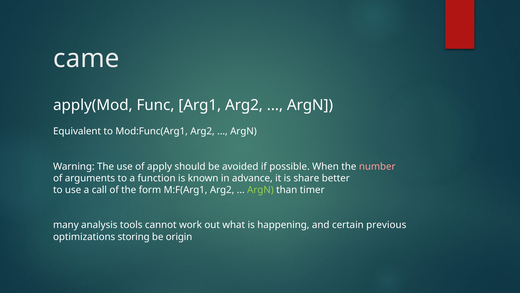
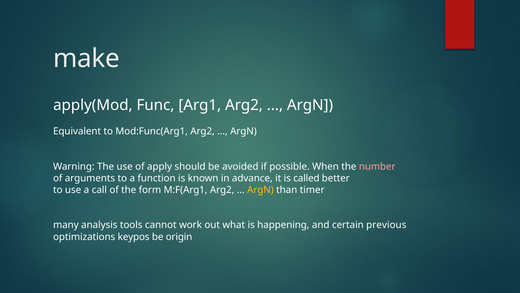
came: came -> make (87, 59)
share: share -> called (306, 178)
ArgN colour: light green -> yellow (260, 190)
storing: storing -> keypos (134, 236)
